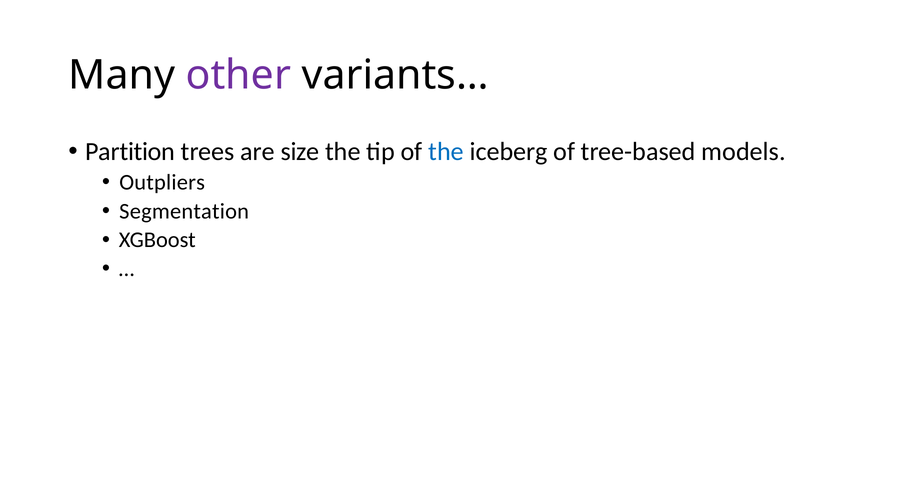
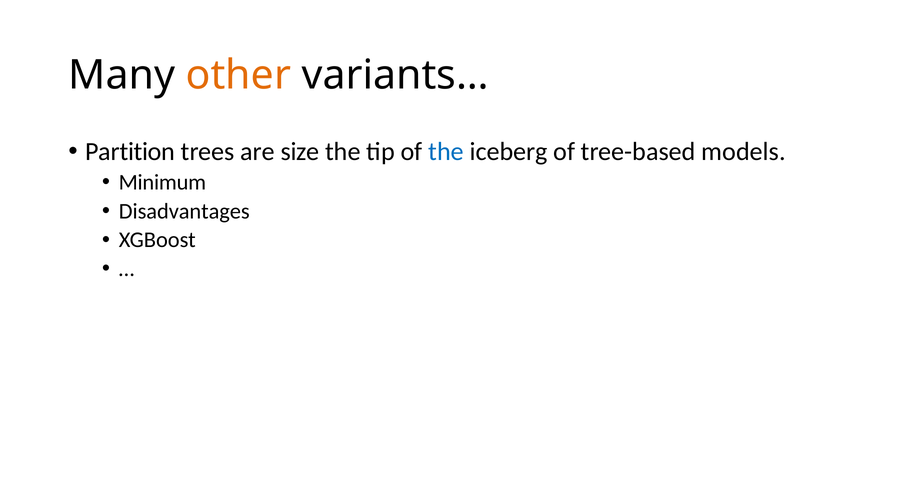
other colour: purple -> orange (238, 75)
Outpliers: Outpliers -> Minimum (162, 183)
Segmentation: Segmentation -> Disadvantages (184, 211)
